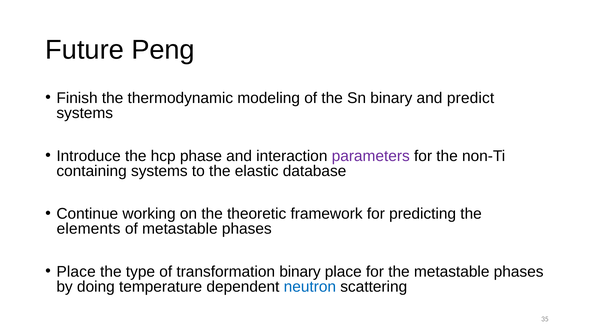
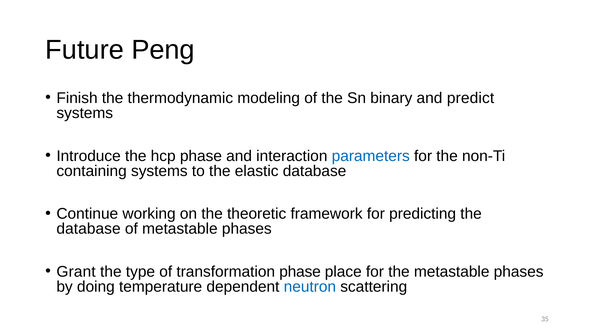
parameters colour: purple -> blue (371, 156)
elements: elements -> database (89, 229)
Place: Place -> Grant (76, 272)
transformation binary: binary -> phase (300, 272)
